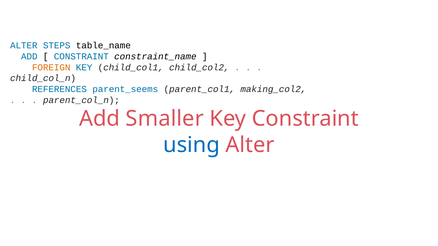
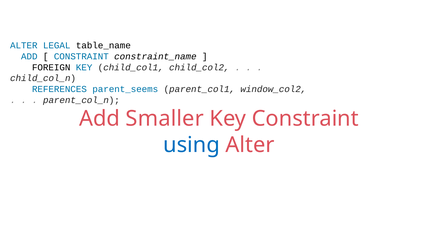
STEPS: STEPS -> LEGAL (57, 46)
FOREIGN colour: orange -> black (51, 67)
making_col2: making_col2 -> window_col2 (273, 89)
